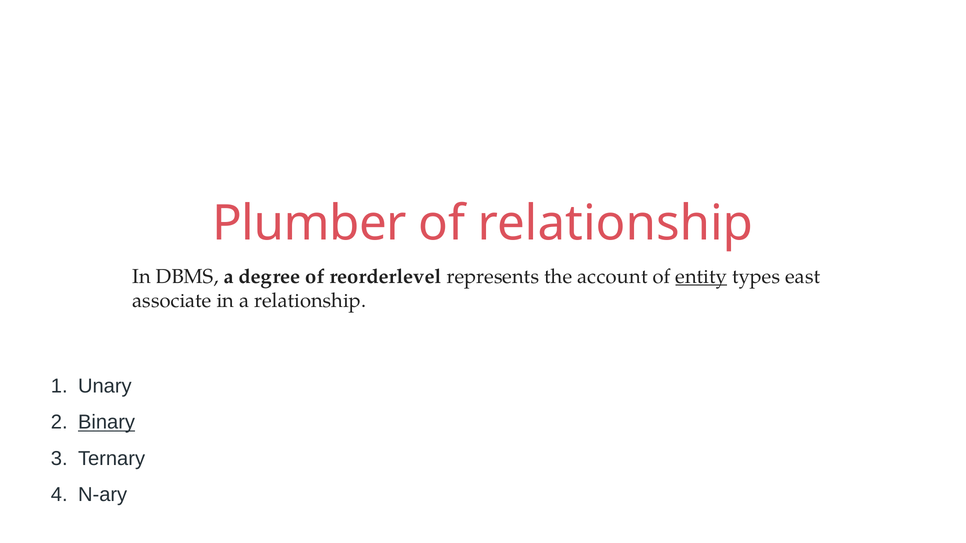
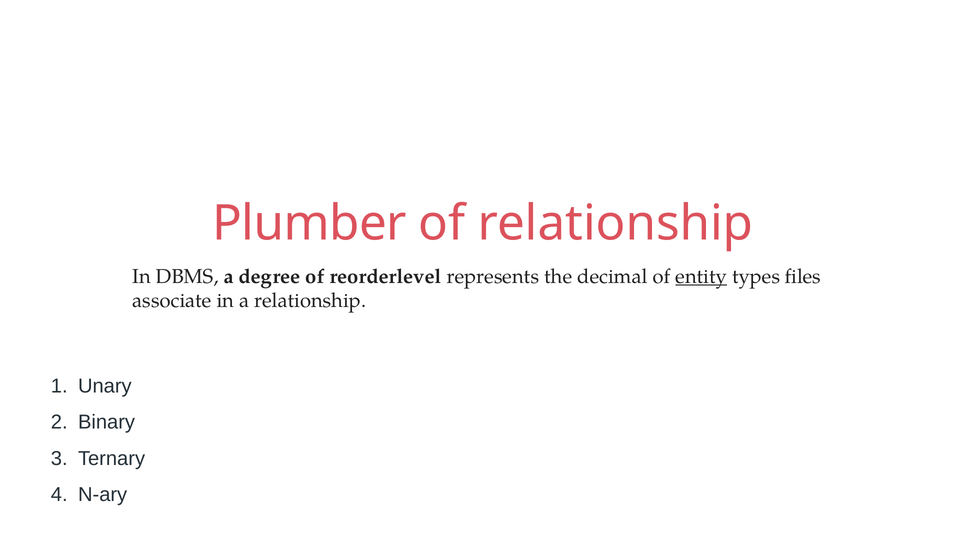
account: account -> decimal (612, 277)
east: east -> files (803, 277)
Binary underline: present -> none (107, 423)
